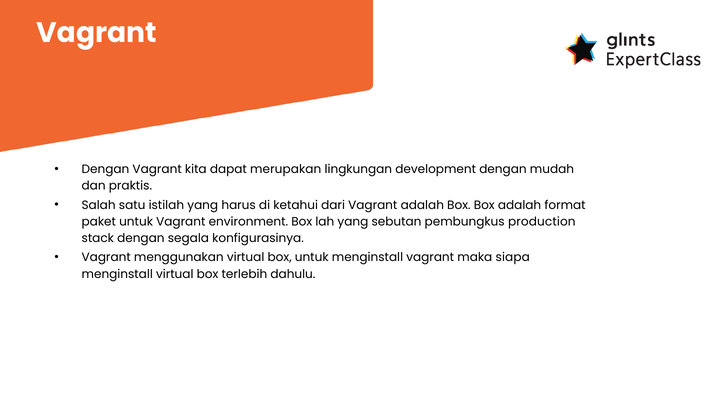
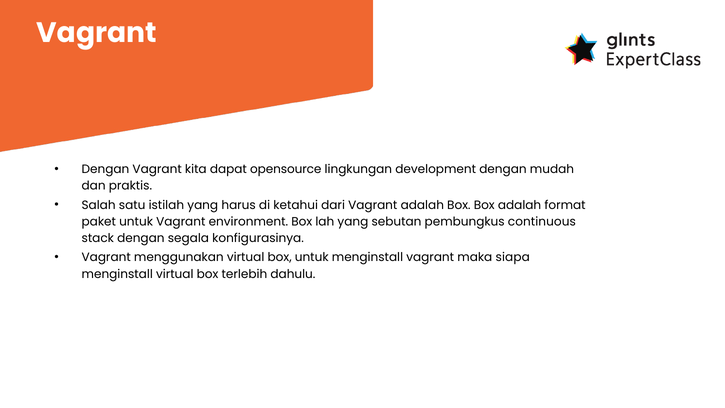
merupakan: merupakan -> opensource (286, 169)
production: production -> continuous (542, 222)
